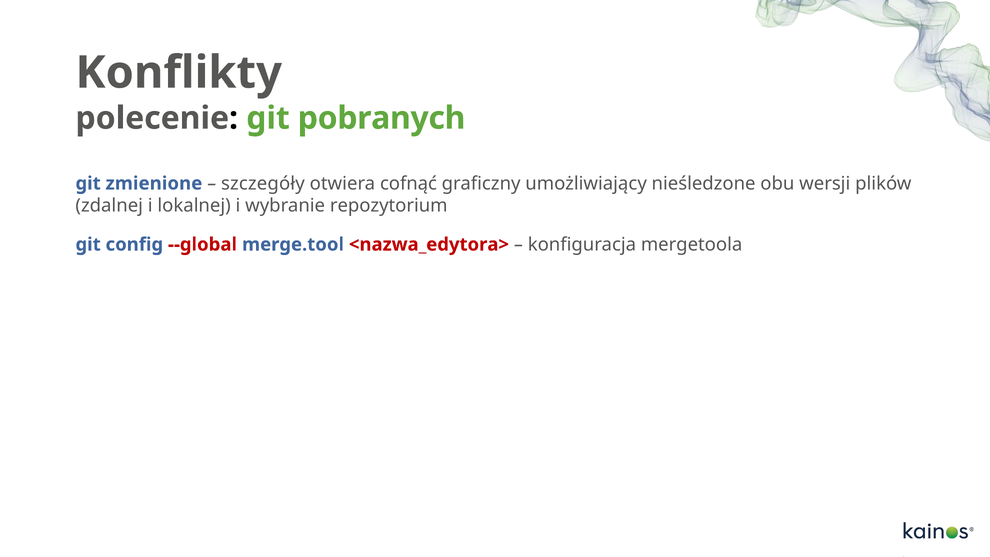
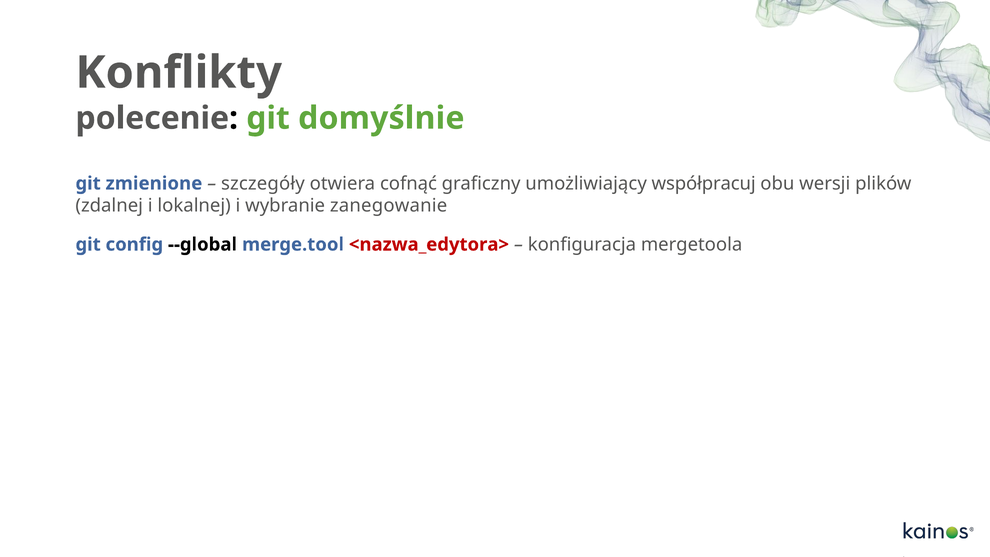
pobranych: pobranych -> domyślnie (381, 118)
nieśledzone: nieśledzone -> współpracuj (704, 183)
repozytorium: repozytorium -> zanegowanie (389, 206)
--global colour: red -> black (202, 244)
